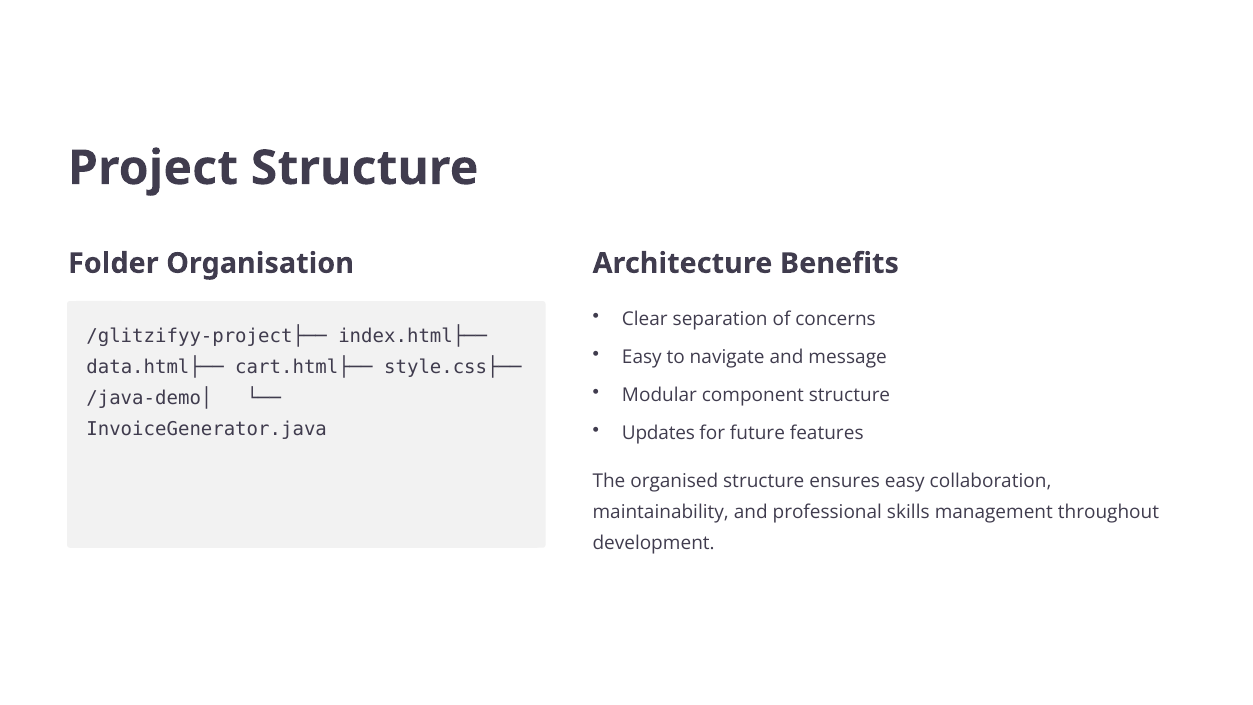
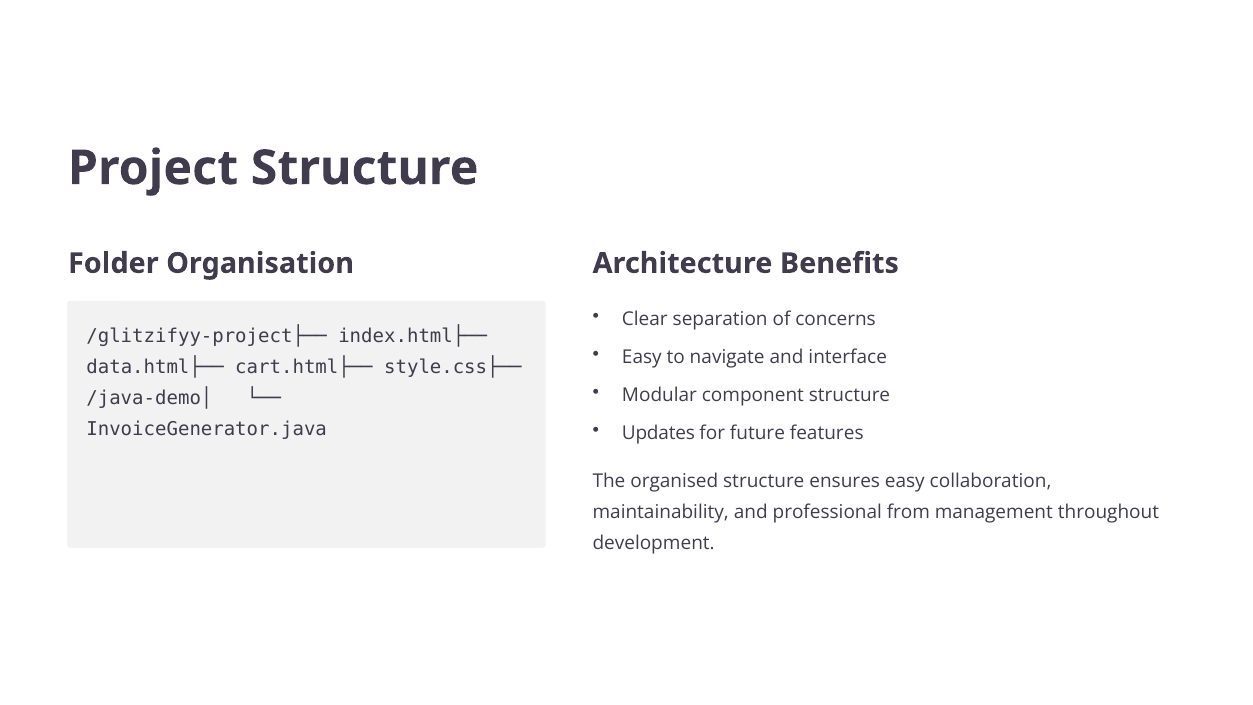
message: message -> interface (848, 357)
skills: skills -> from (908, 513)
